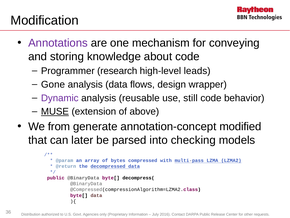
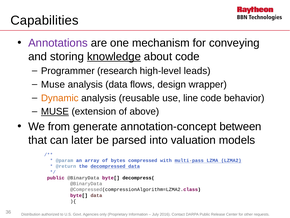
Modification: Modification -> Capabilities (45, 20)
knowledge underline: none -> present (114, 56)
Gone: Gone -> Muse (53, 84)
Dynamic colour: purple -> orange (60, 98)
still: still -> line (191, 98)
modified: modified -> between (240, 126)
checking: checking -> valuation (193, 140)
